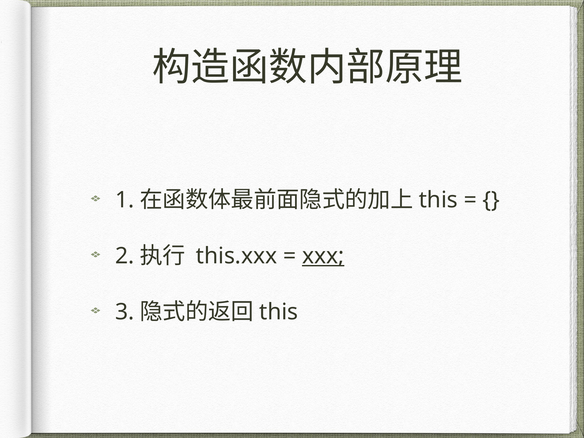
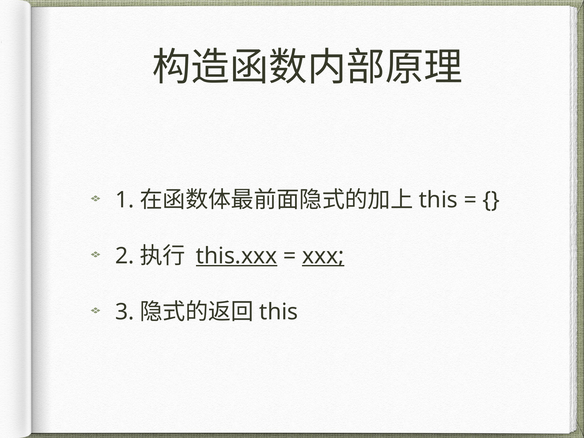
this.xxx underline: none -> present (237, 256)
